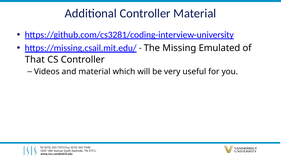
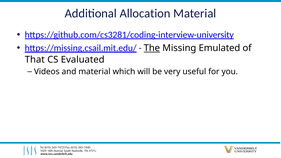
Additional Controller: Controller -> Allocation (145, 13)
The underline: none -> present (152, 48)
CS Controller: Controller -> Evaluated (83, 60)
